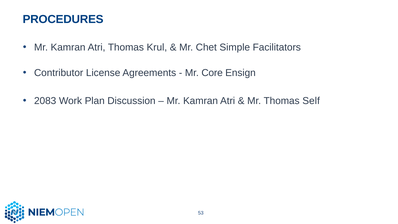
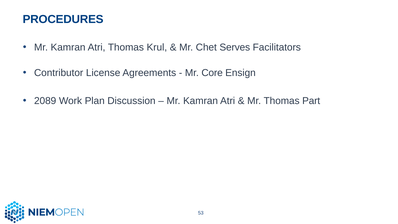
Simple: Simple -> Serves (235, 47)
2083: 2083 -> 2089 (45, 101)
Self: Self -> Part (311, 101)
